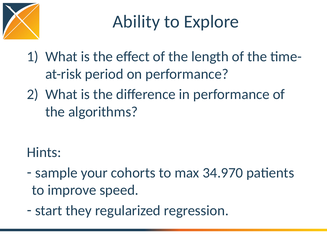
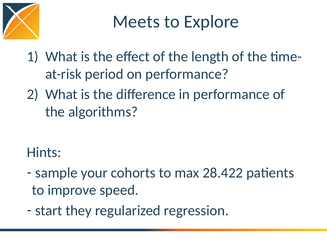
Ability: Ability -> Meets (136, 22)
34.970: 34.970 -> 28.422 (223, 173)
